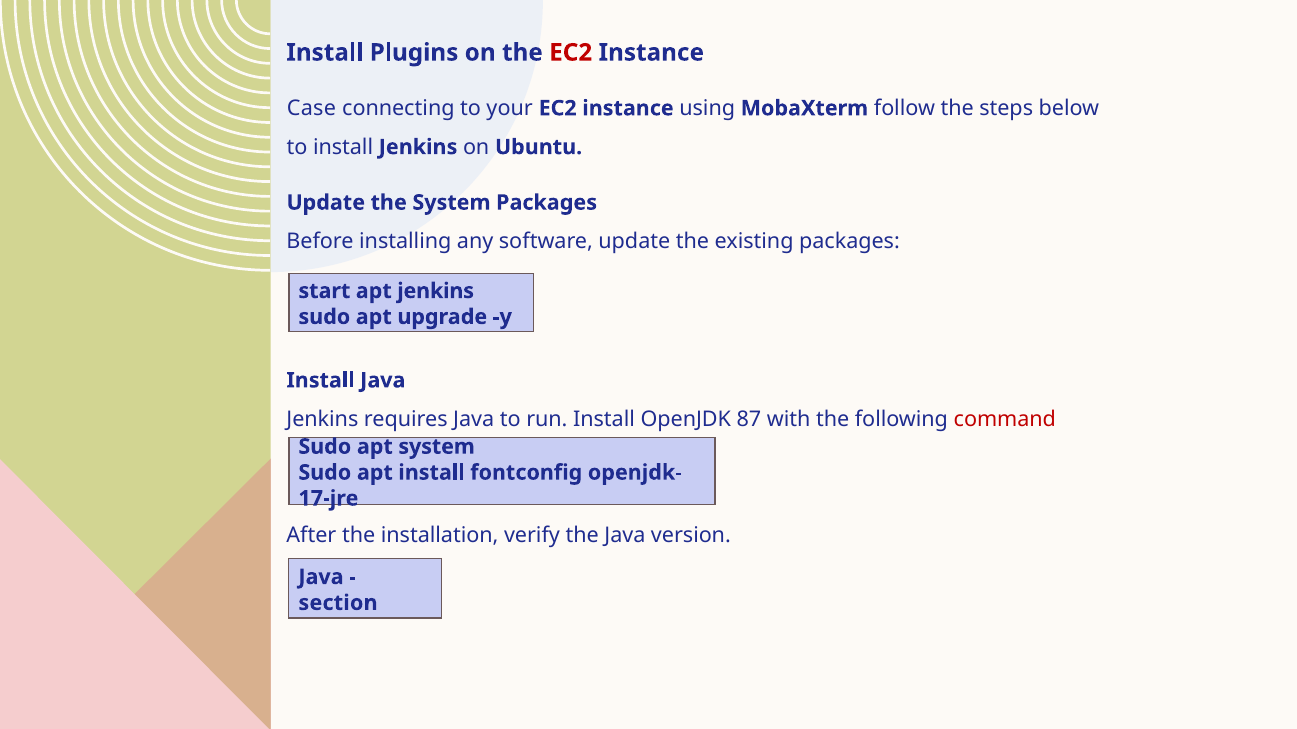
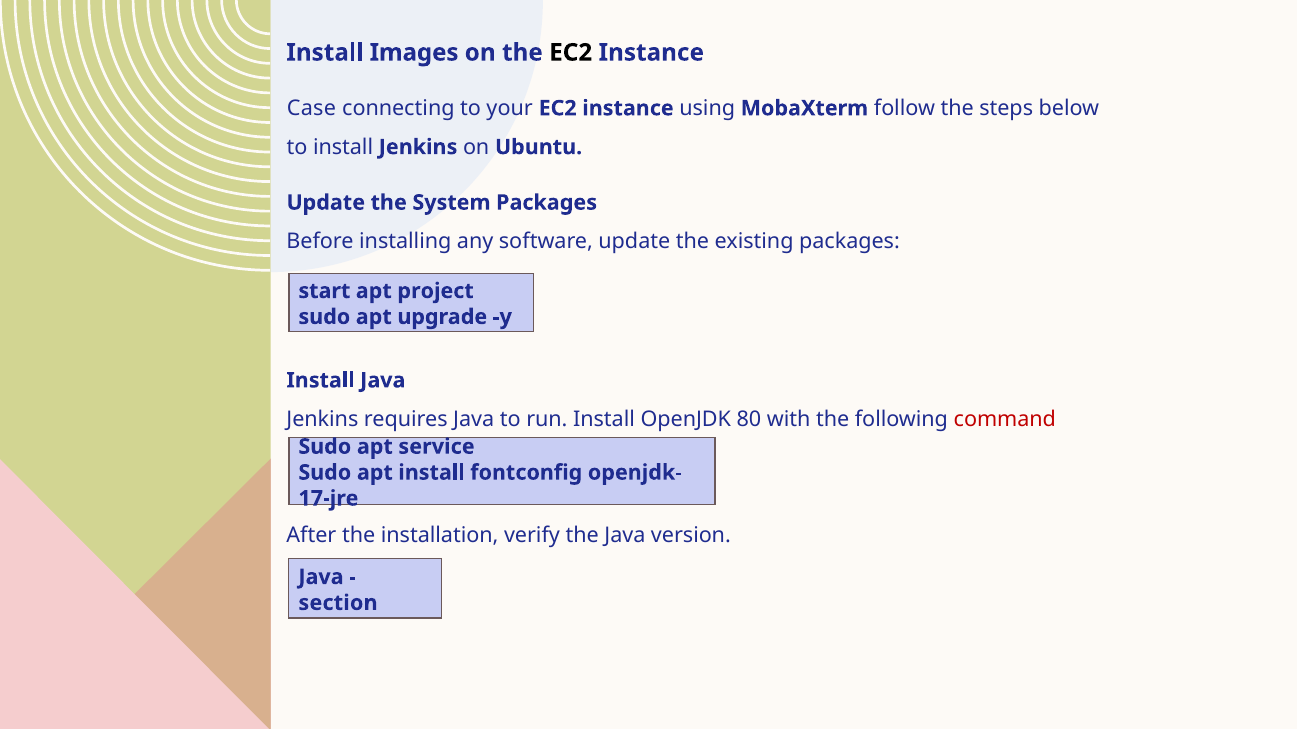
Plugins: Plugins -> Images (414, 53)
EC2 colour: red -> black (571, 53)
apt jenkins: jenkins -> project (436, 291)
87: 87 -> 80 (749, 420)
apt system: system -> service (436, 447)
